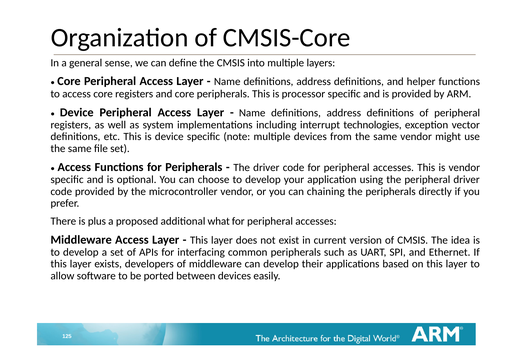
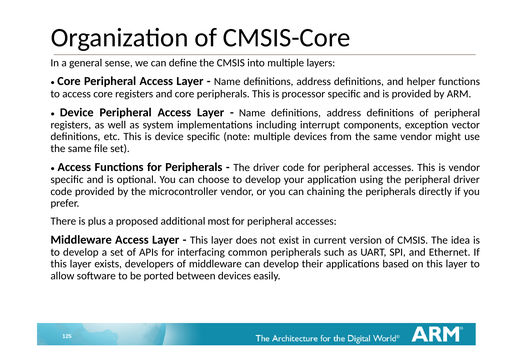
technologies: technologies -> components (373, 125)
what: what -> most (219, 221)
